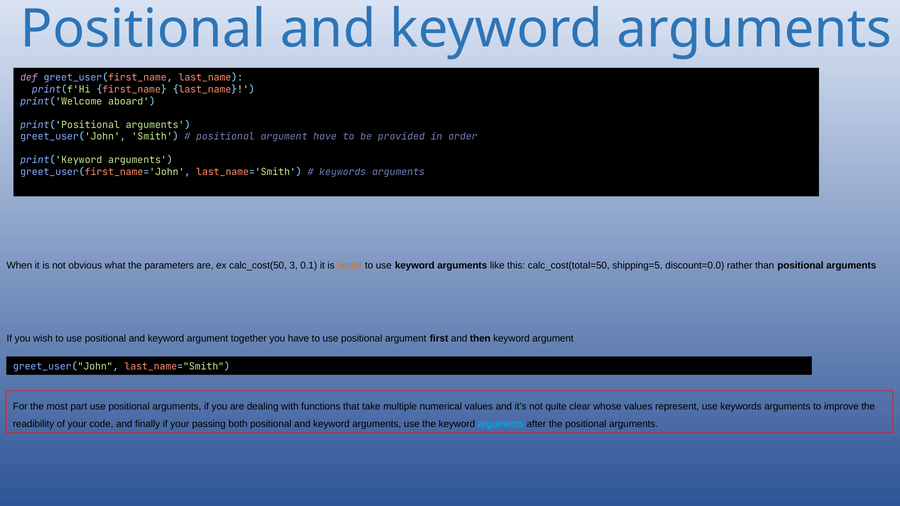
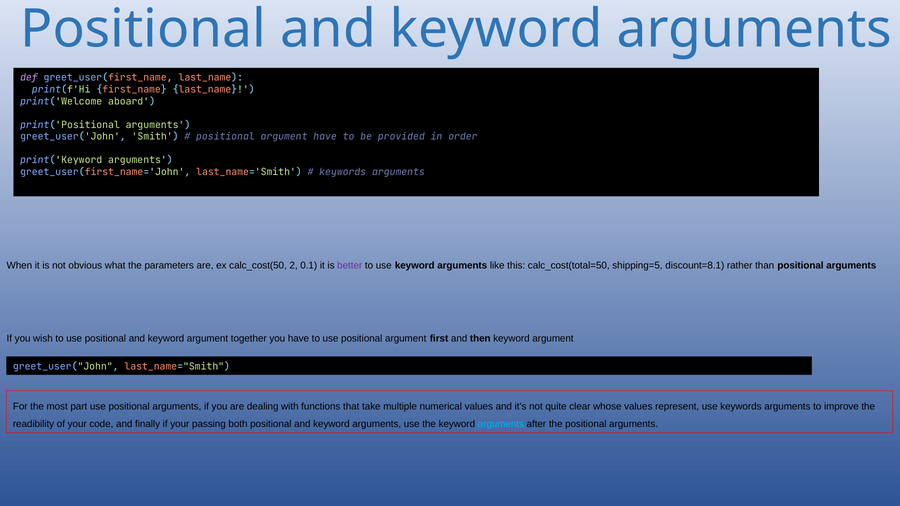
3: 3 -> 2 (294, 266)
better colour: orange -> purple (350, 266)
discount=0.0: discount=0.0 -> discount=8.1 (695, 266)
